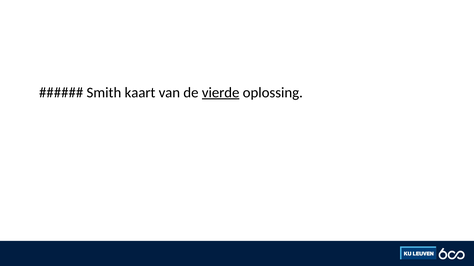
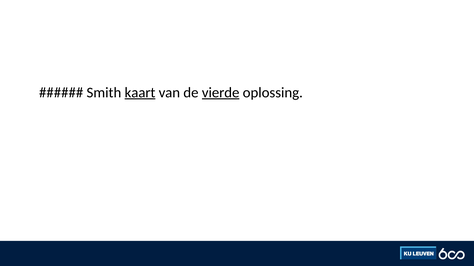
kaart underline: none -> present (140, 93)
